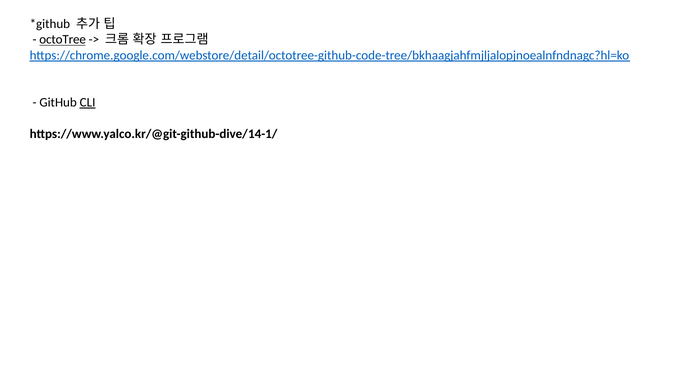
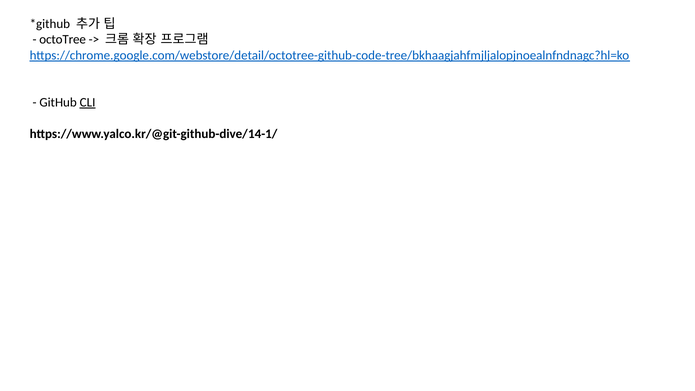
octoTree underline: present -> none (63, 40)
